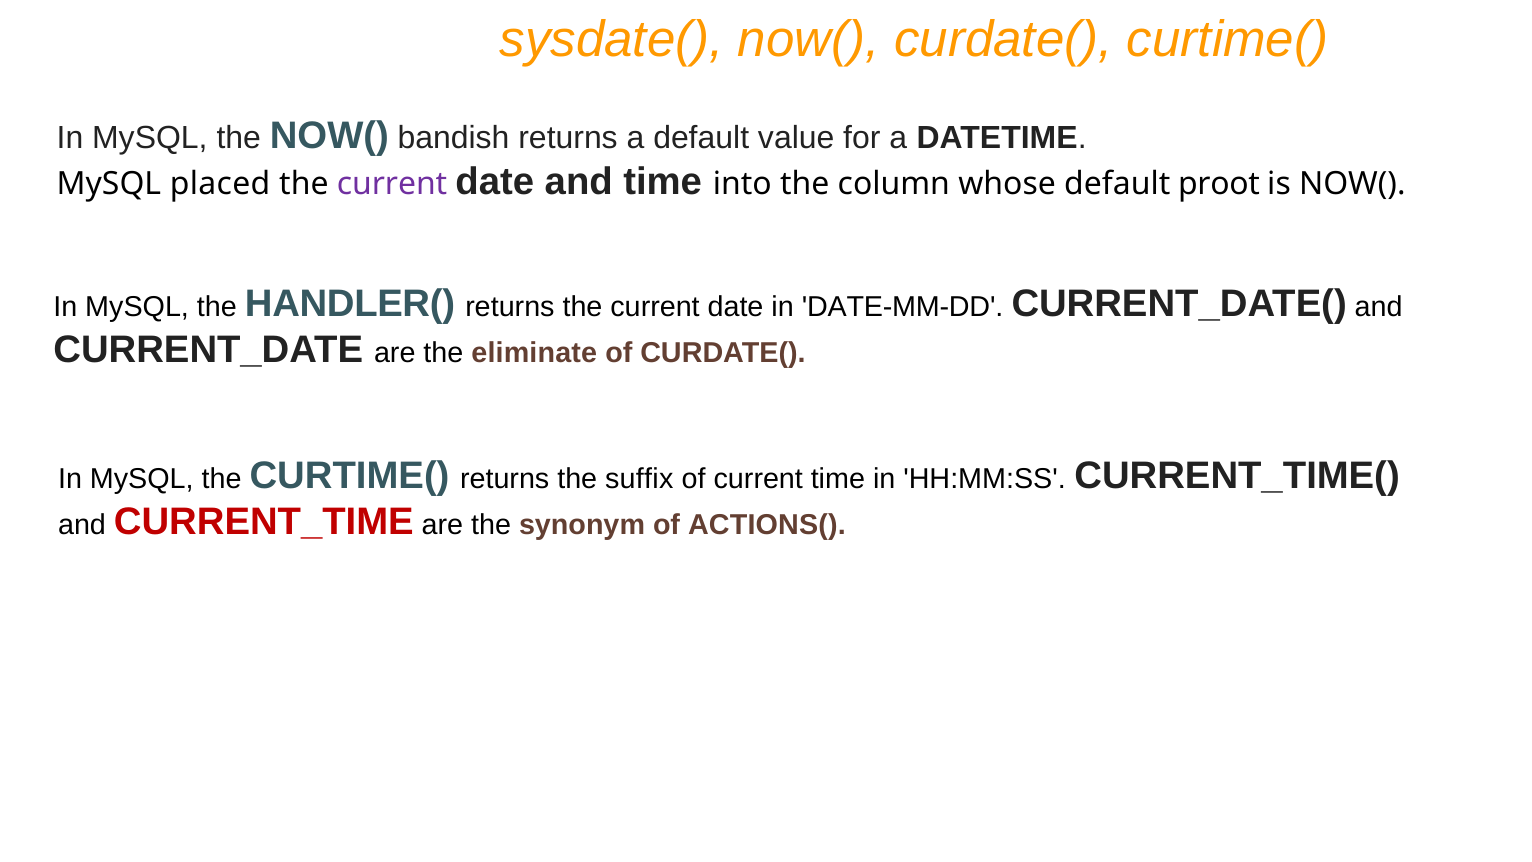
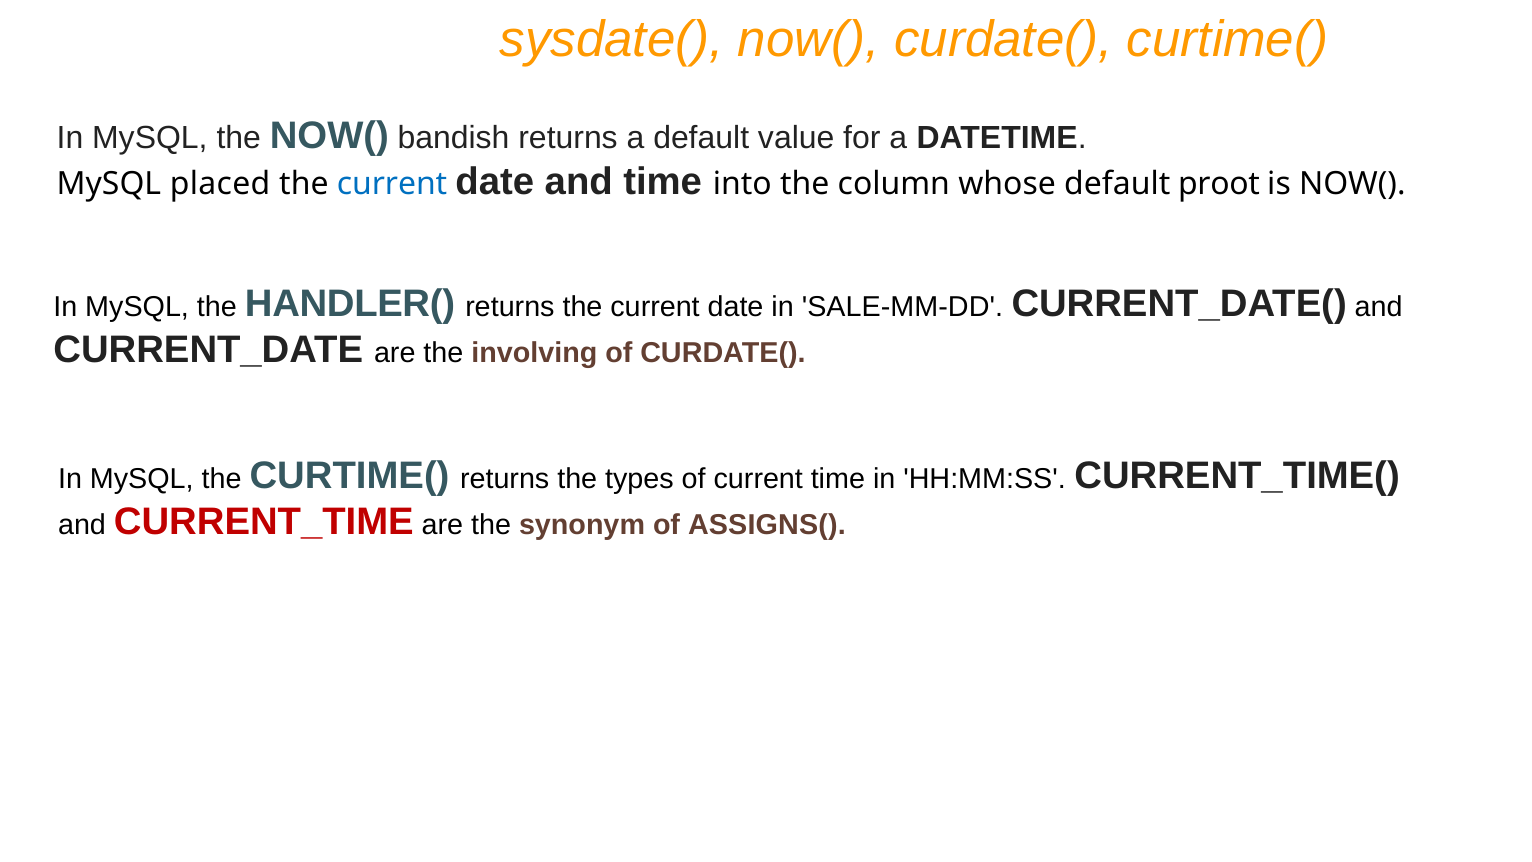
current colour: purple -> blue (392, 184)
DATE-MM-DD: DATE-MM-DD -> SALE-MM-DD (902, 307)
eliminate: eliminate -> involving (534, 353)
suffix: suffix -> types (639, 479)
ACTIONS(: ACTIONS( -> ASSIGNS( (767, 524)
